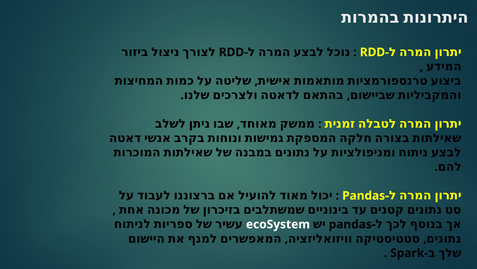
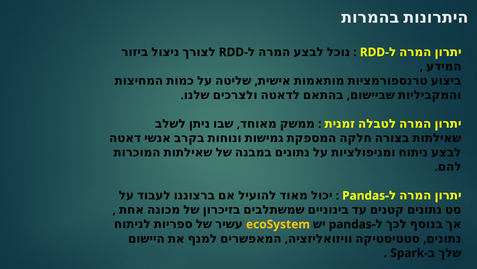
ecoSystem colour: white -> yellow (278, 224)
